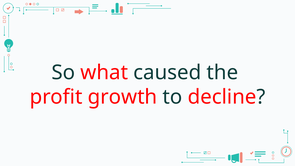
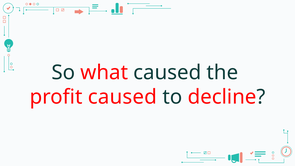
profit growth: growth -> caused (122, 97)
